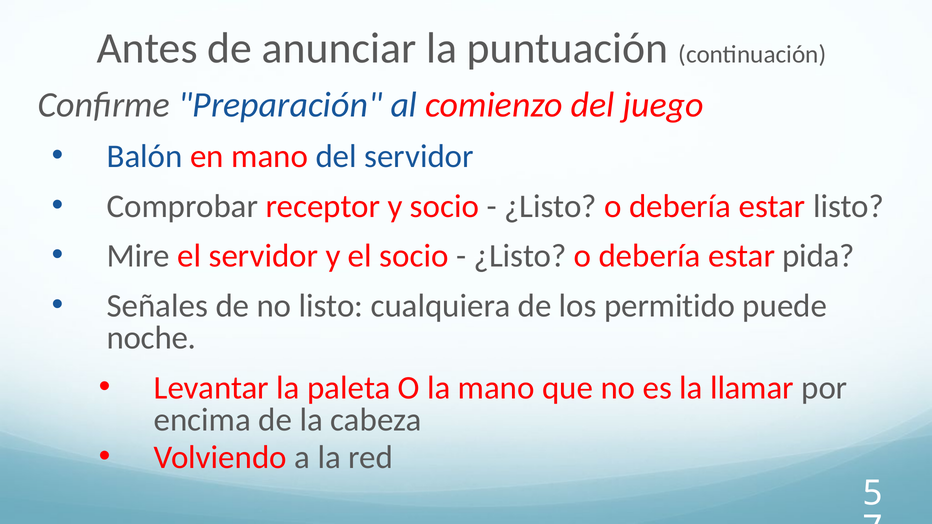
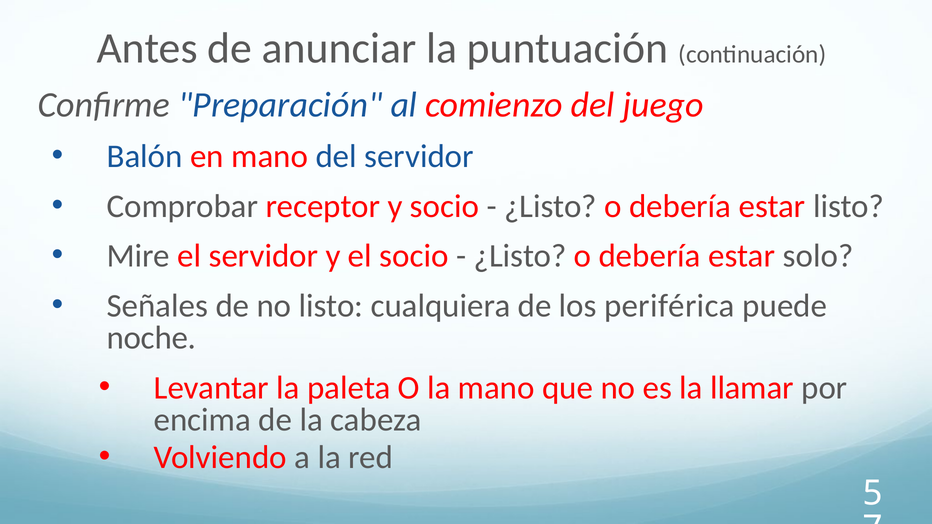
pida: pida -> solo (818, 256)
permitido: permitido -> periférica (669, 306)
